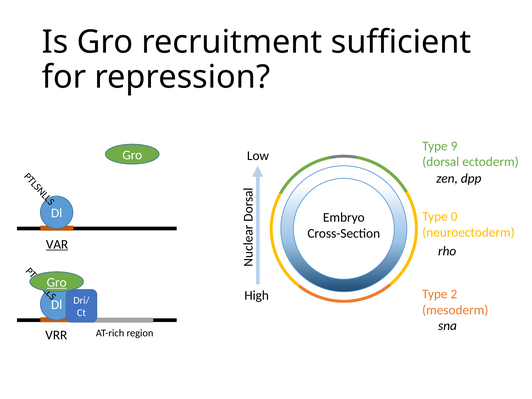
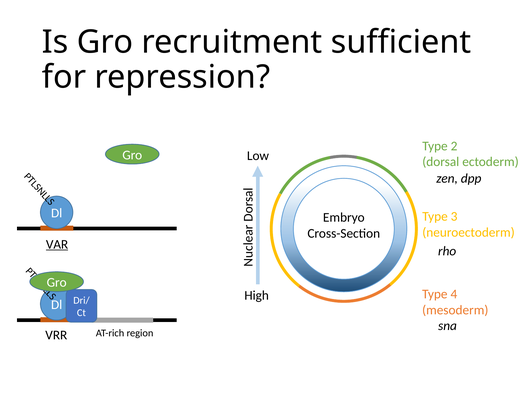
9: 9 -> 2 (454, 146)
0: 0 -> 3 (454, 216)
Gro underline: present -> none (57, 283)
2: 2 -> 4 (454, 294)
